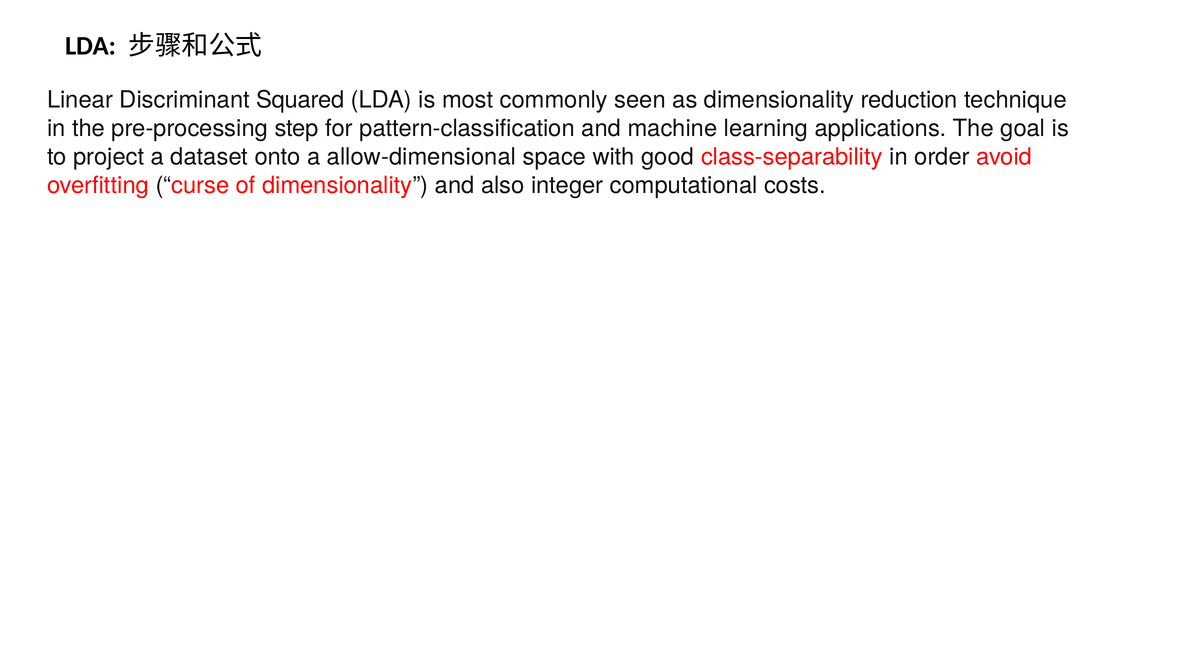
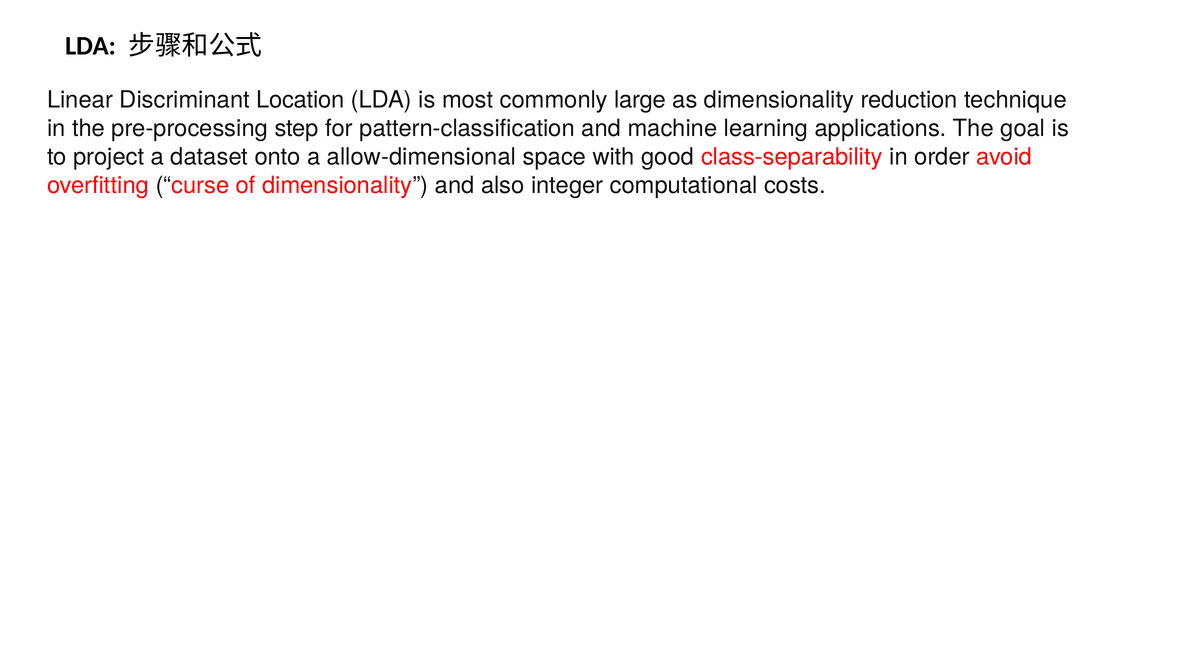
Squared: Squared -> Location (300, 100)
seen: seen -> large (640, 100)
